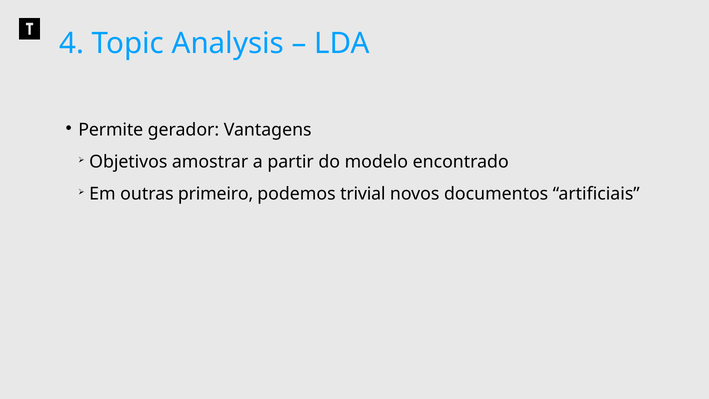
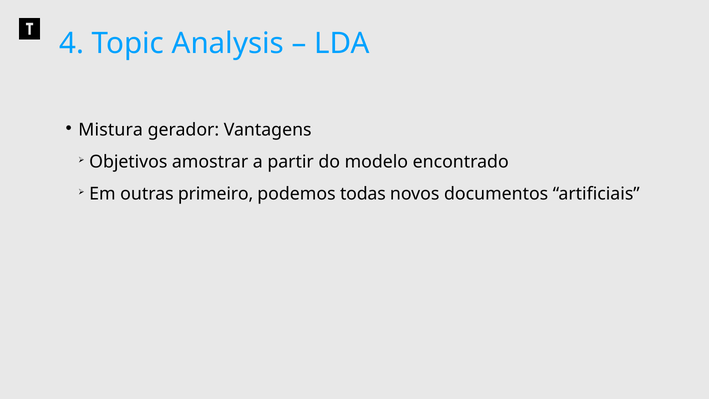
Permite: Permite -> Mistura (111, 130)
trivial: trivial -> todas (363, 194)
